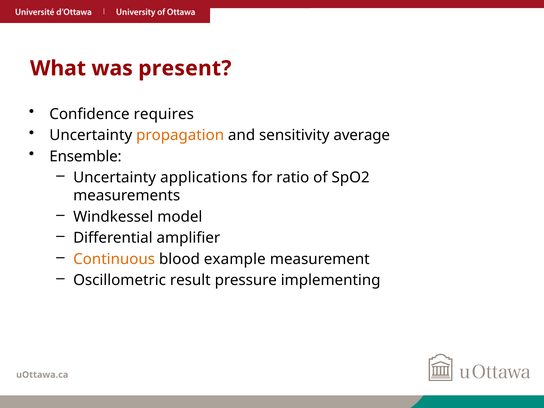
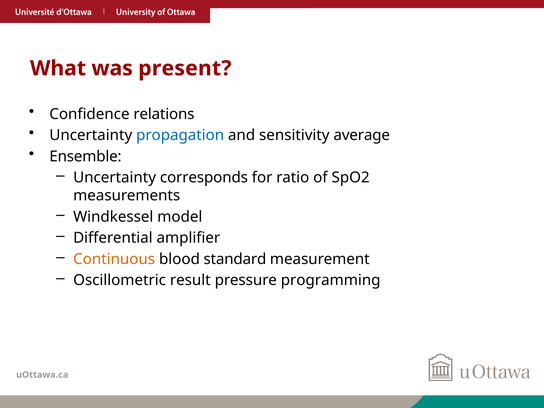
requires: requires -> relations (164, 114)
propagation colour: orange -> blue (180, 135)
applications: applications -> corresponds (204, 178)
example: example -> standard (235, 259)
implementing: implementing -> programming (331, 280)
